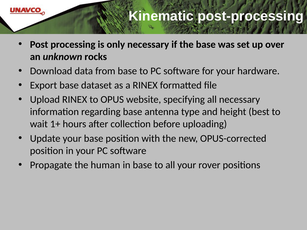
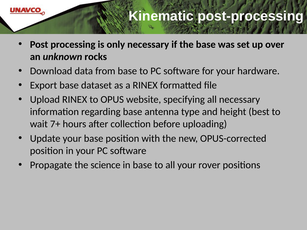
1+: 1+ -> 7+ (55, 124)
human: human -> science (106, 165)
